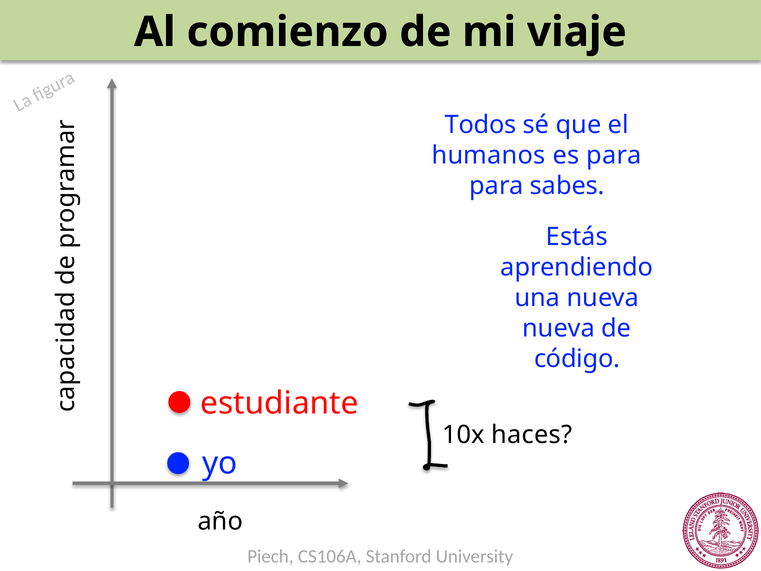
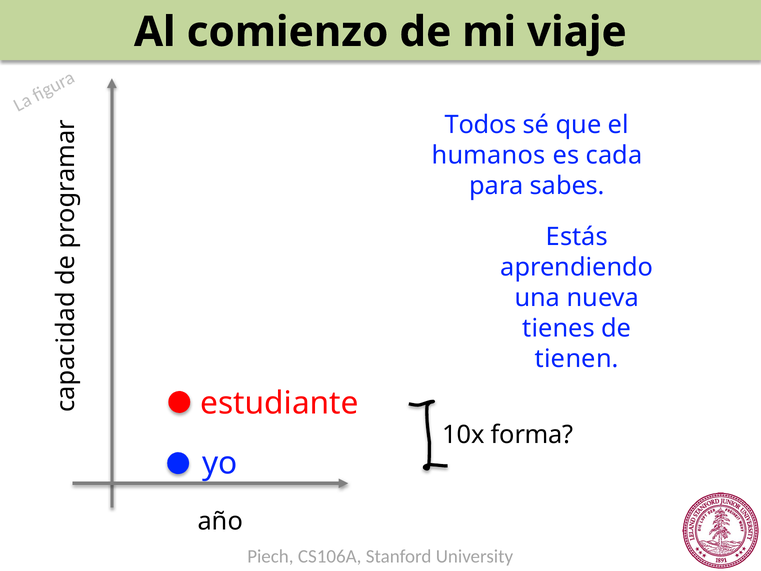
es para: para -> cada (614, 155)
nueva: nueva -> tienes (559, 328)
código: código -> tienen (577, 359)
haces: haces -> forma (532, 435)
